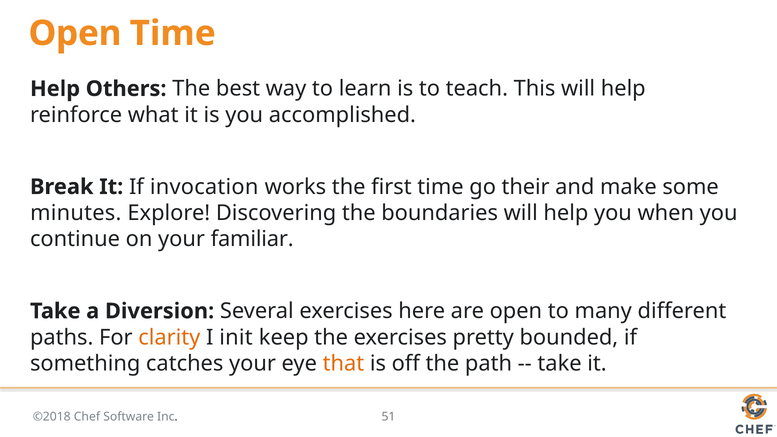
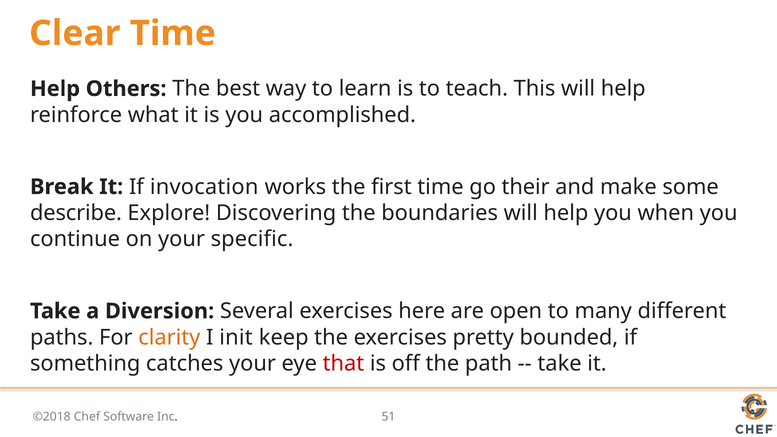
Open: Open -> Clear (75, 33)
minutes: minutes -> describe (76, 213)
familiar: familiar -> specific (252, 239)
that colour: orange -> red (343, 364)
